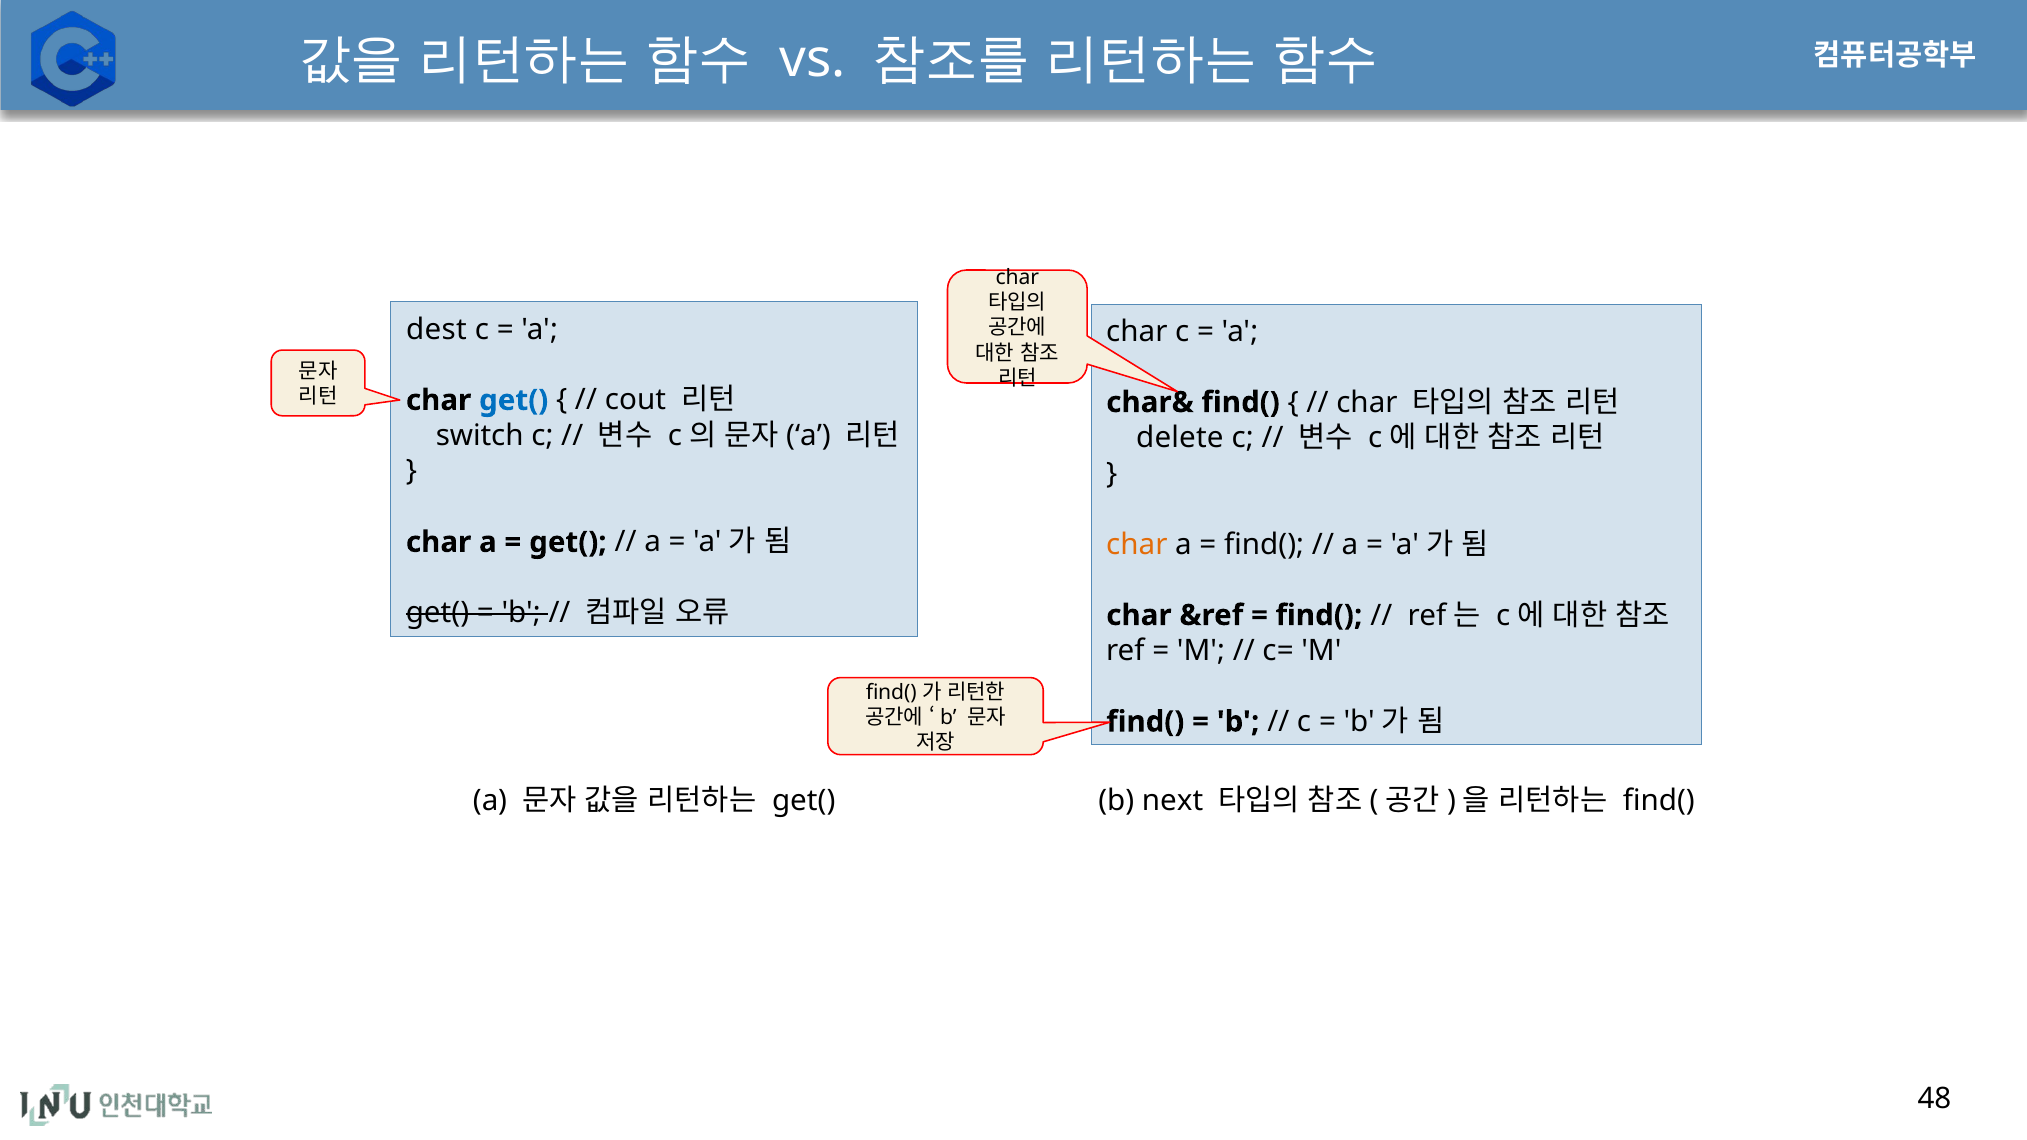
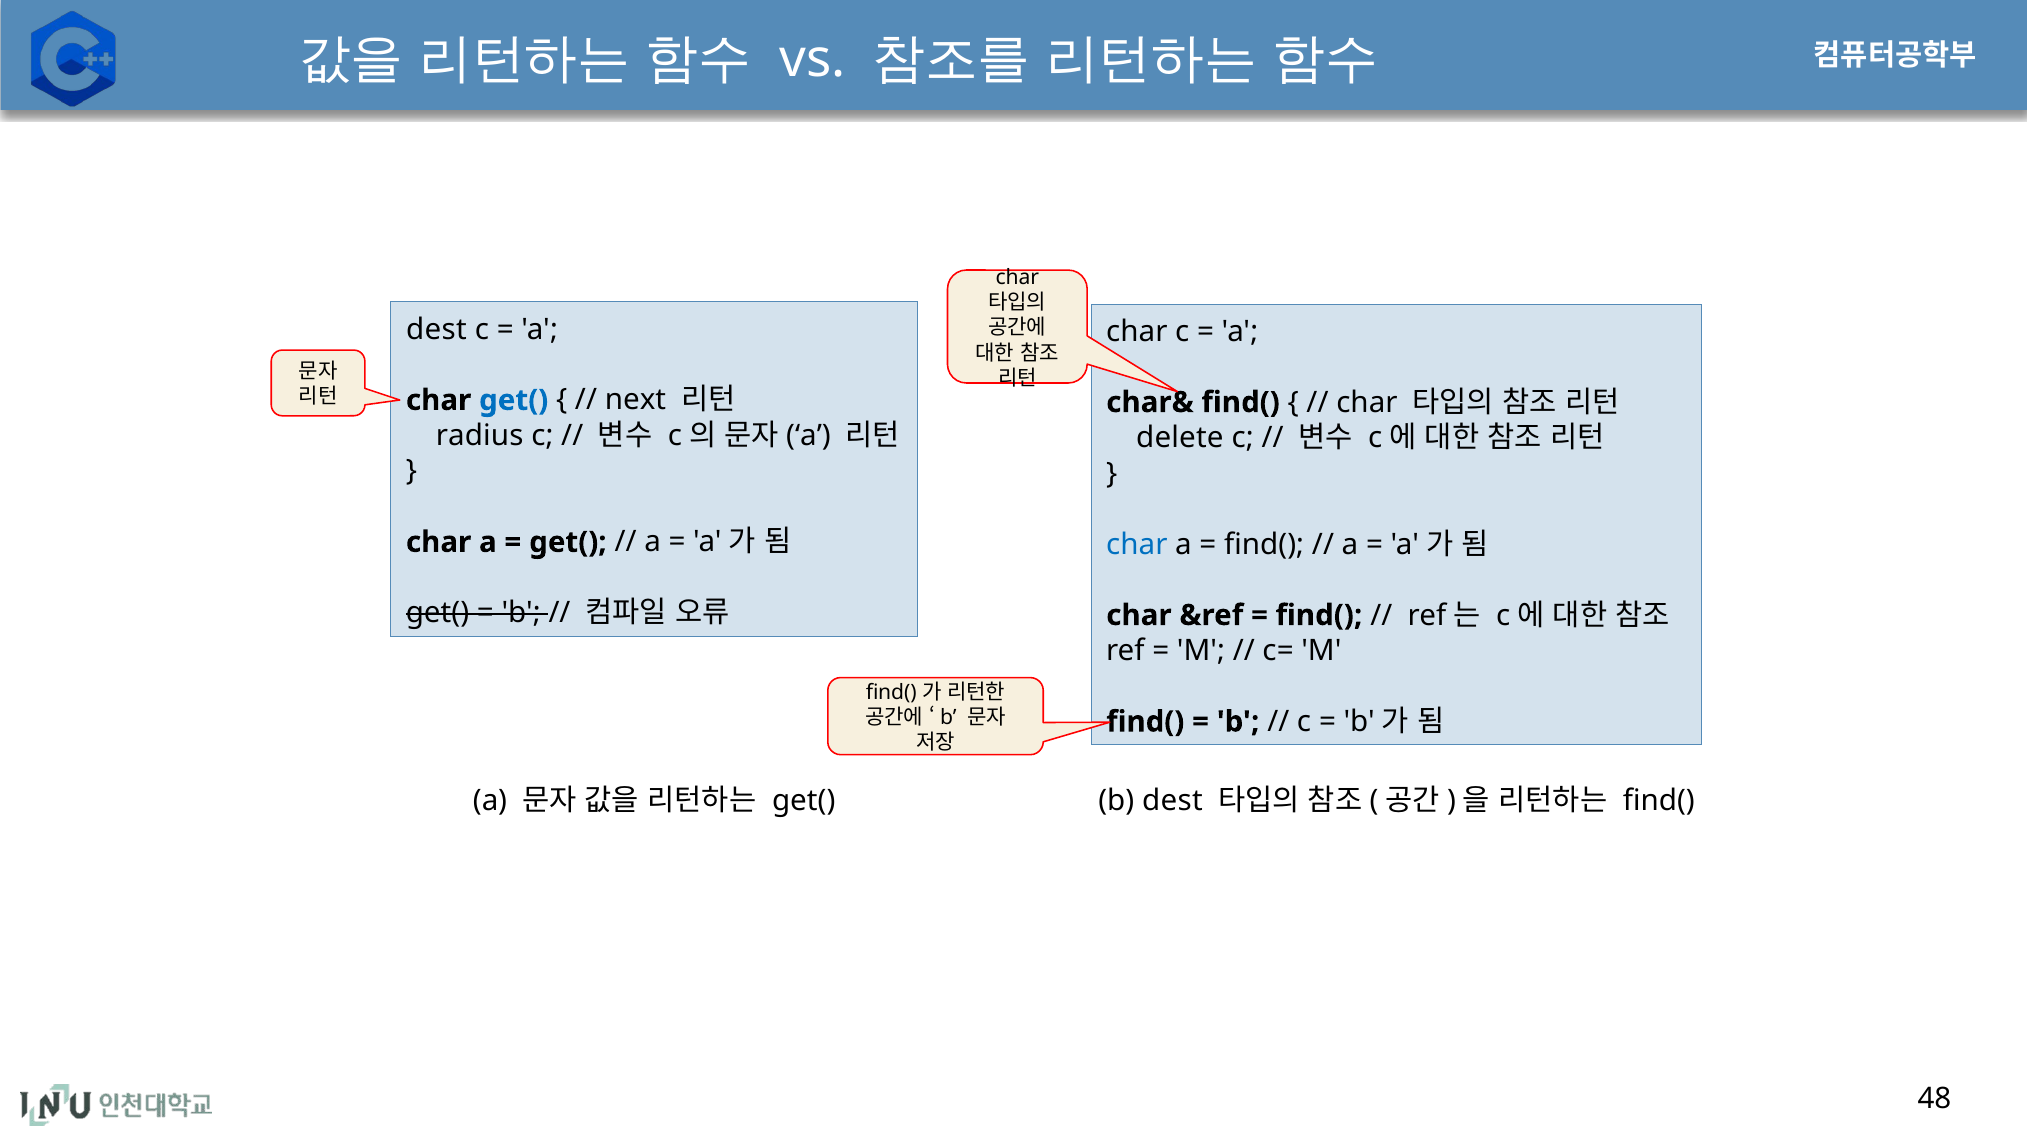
cout: cout -> next (635, 400)
switch: switch -> radius (480, 436)
char colour: orange -> blue (1137, 544)
b next: next -> dest (1172, 801)
